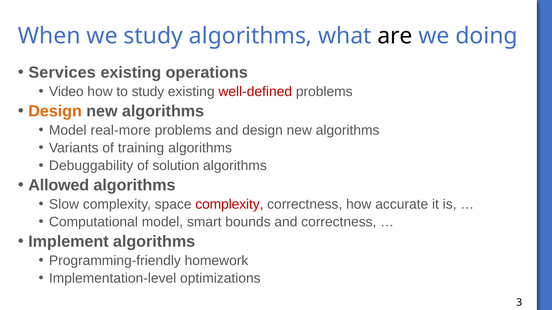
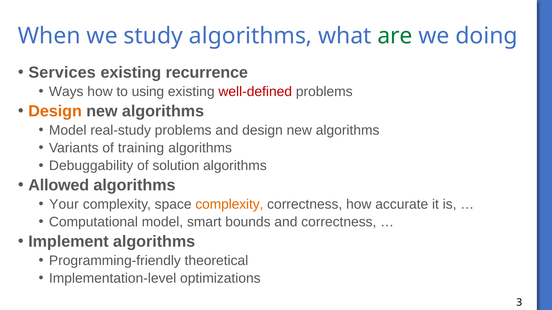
are colour: black -> green (395, 36)
operations: operations -> recurrence (207, 73)
Video: Video -> Ways (66, 92)
to study: study -> using (148, 92)
real-more: real-more -> real-study (121, 130)
Slow: Slow -> Your (64, 205)
complexity colour: red -> orange (229, 205)
homework: homework -> theoretical (216, 261)
